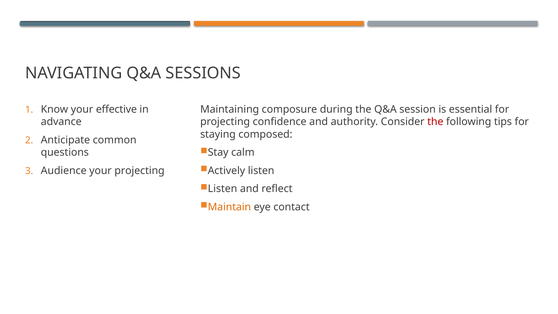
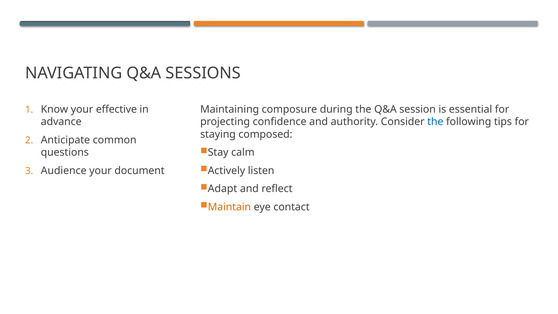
the colour: red -> blue (435, 122)
your projecting: projecting -> document (140, 171)
Listen: Listen -> Adapt (222, 189)
